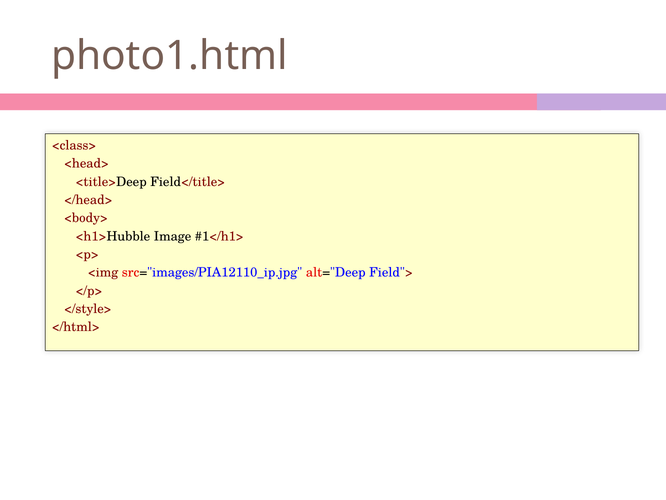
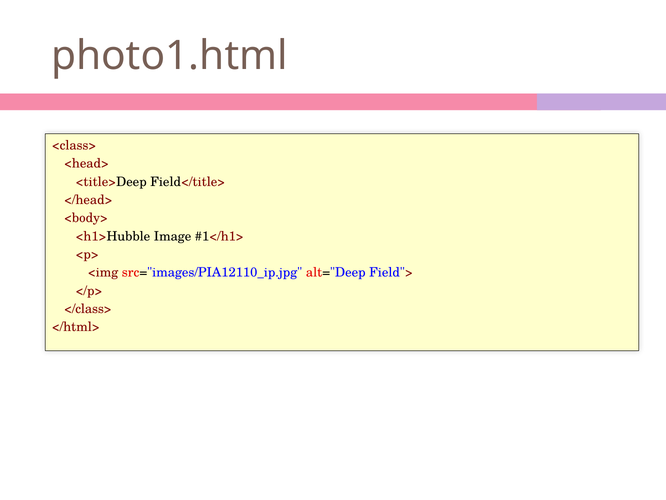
</style>: </style> -> </class> (88, 309)
